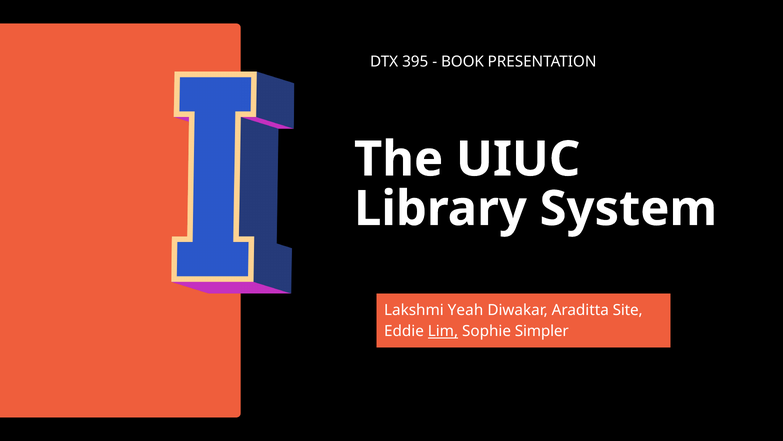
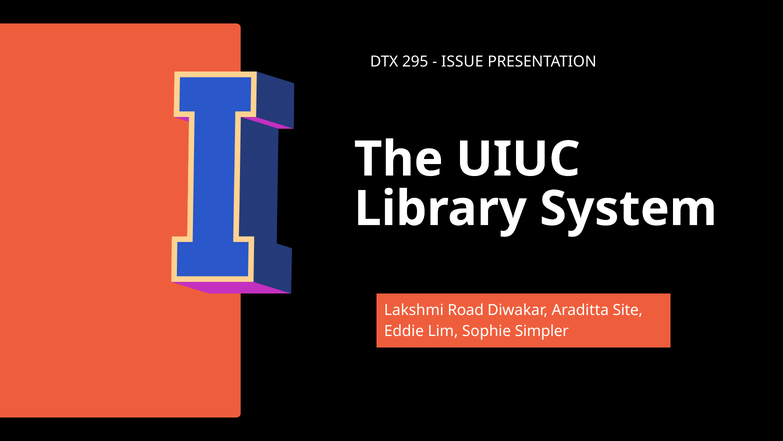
395: 395 -> 295 (415, 61)
BOOK: BOOK -> ISSUE (462, 61)
Yeah: Yeah -> Road (466, 310)
Lim underline: present -> none (443, 331)
